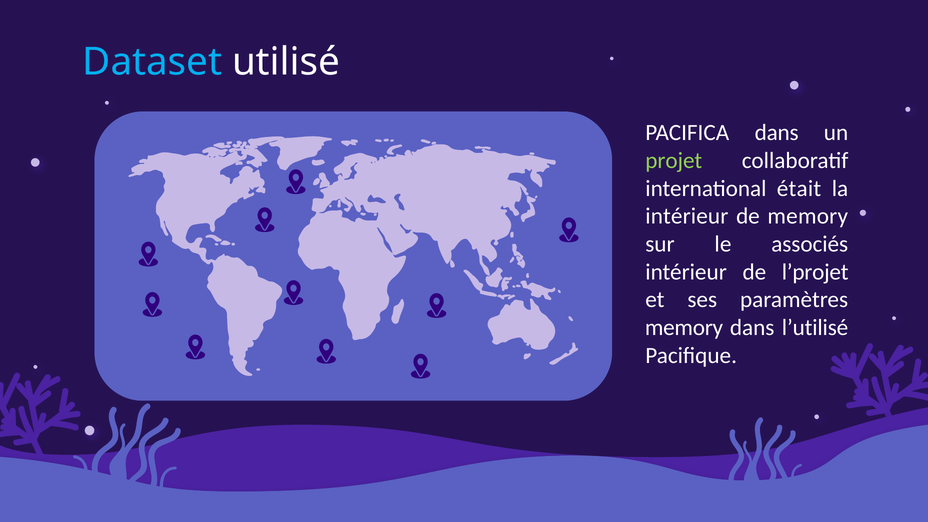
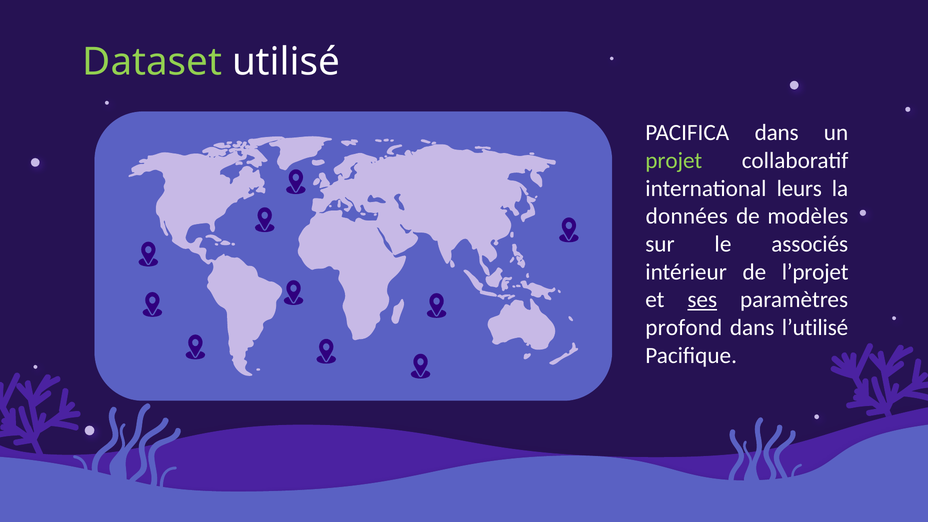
Dataset colour: light blue -> light green (152, 62)
était: était -> leurs (799, 188)
intérieur: intérieur -> données (687, 216)
de memory: memory -> modèles (808, 216)
ses underline: none -> present (702, 300)
memory: memory -> profond (684, 328)
